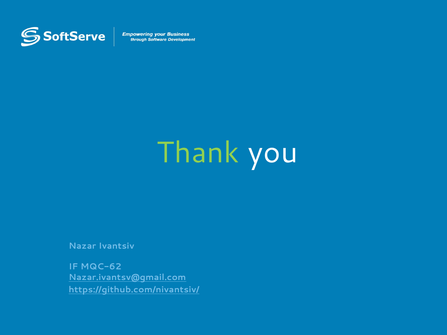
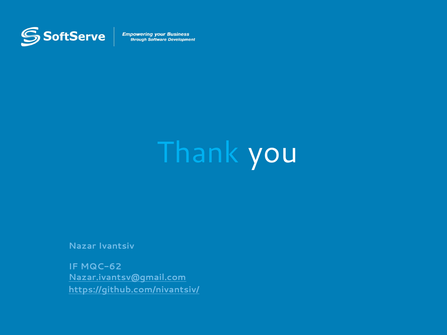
Thank colour: light green -> light blue (198, 153)
